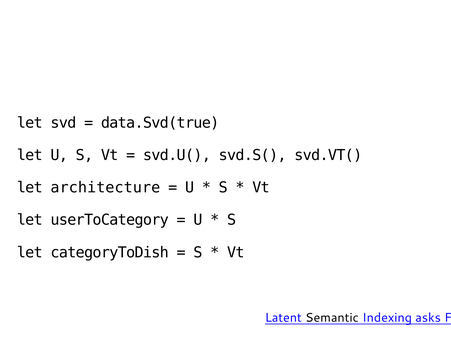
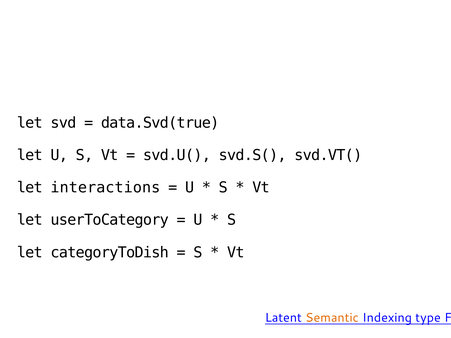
architecture: architecture -> interactions (105, 188)
Semantic colour: black -> orange (332, 318)
asks: asks -> type (428, 318)
